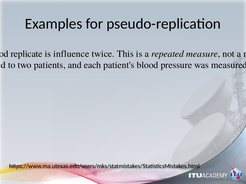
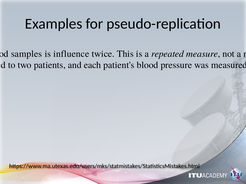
replicate: replicate -> samples (26, 54)
